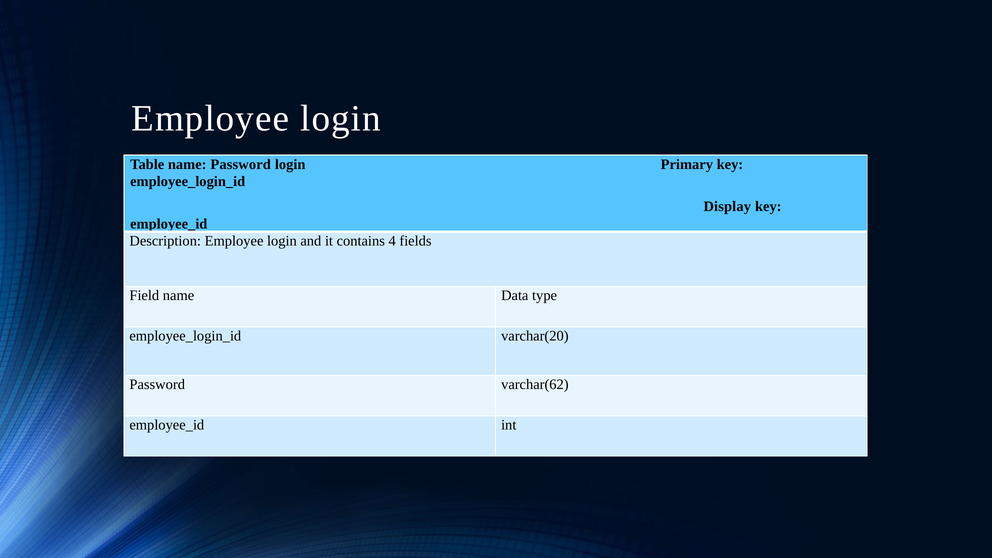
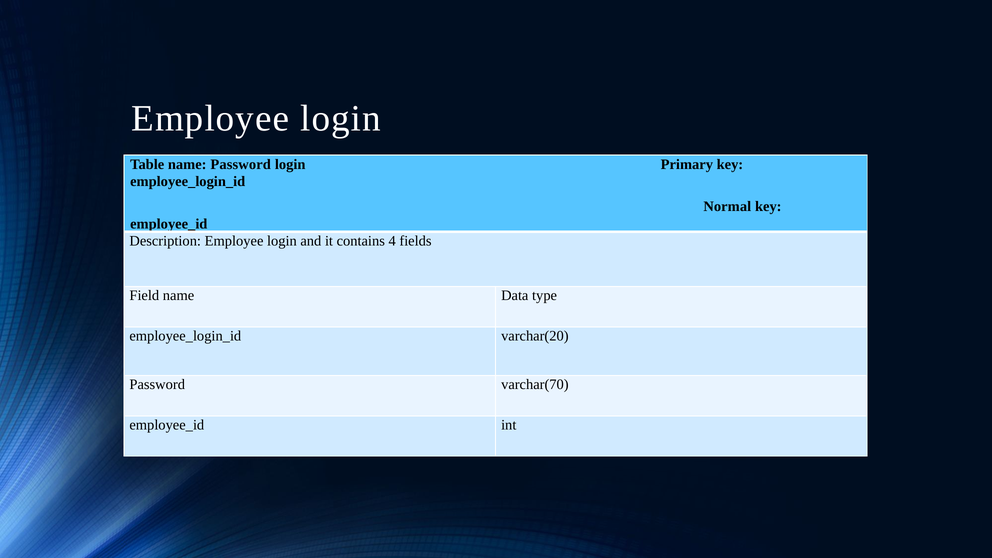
Display: Display -> Normal (727, 207)
varchar(62: varchar(62 -> varchar(70 (535, 385)
